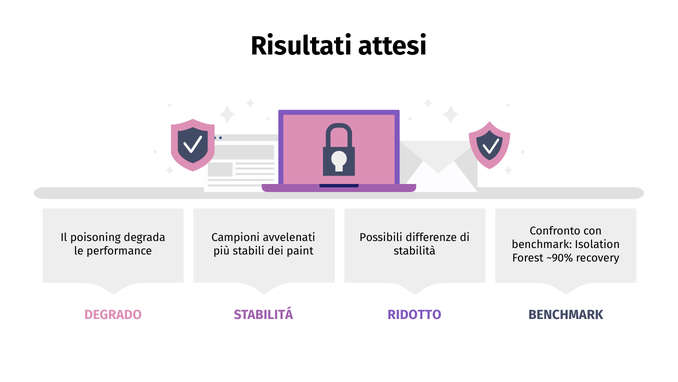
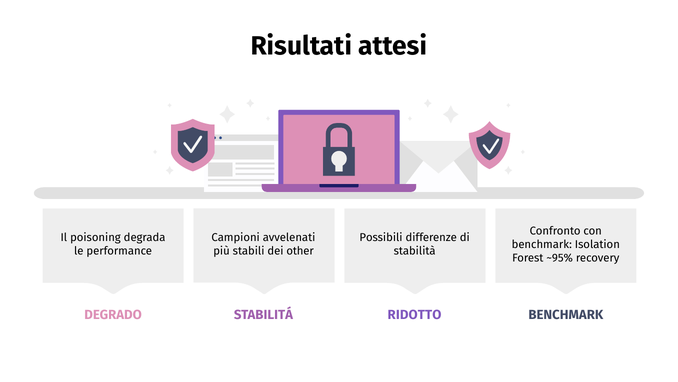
paint: paint -> other (300, 251)
~90%: ~90% -> ~95% (560, 258)
